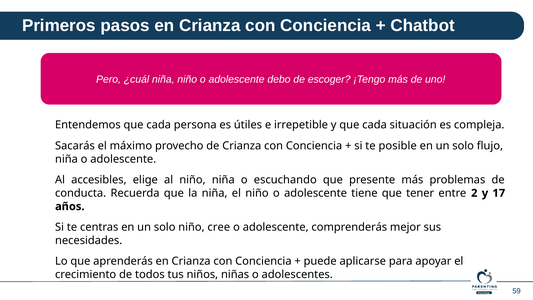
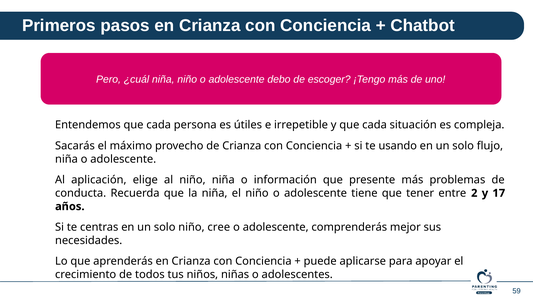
posible: posible -> usando (398, 146)
accesibles: accesibles -> aplicación (99, 180)
escuchando: escuchando -> información (285, 180)
